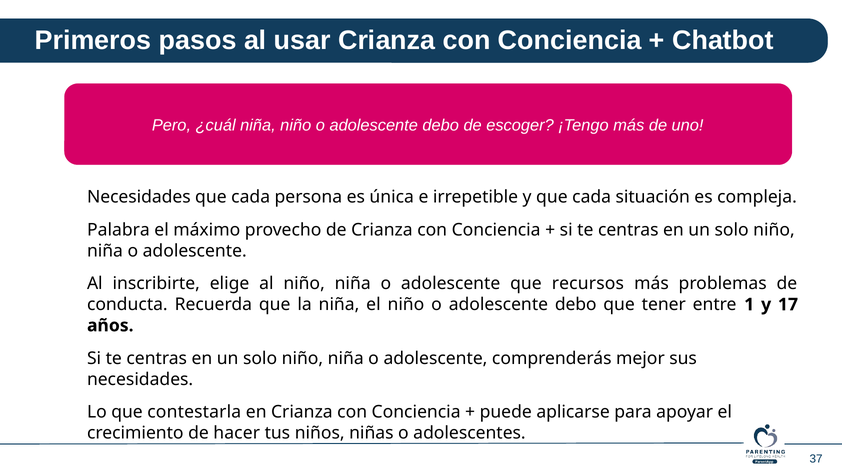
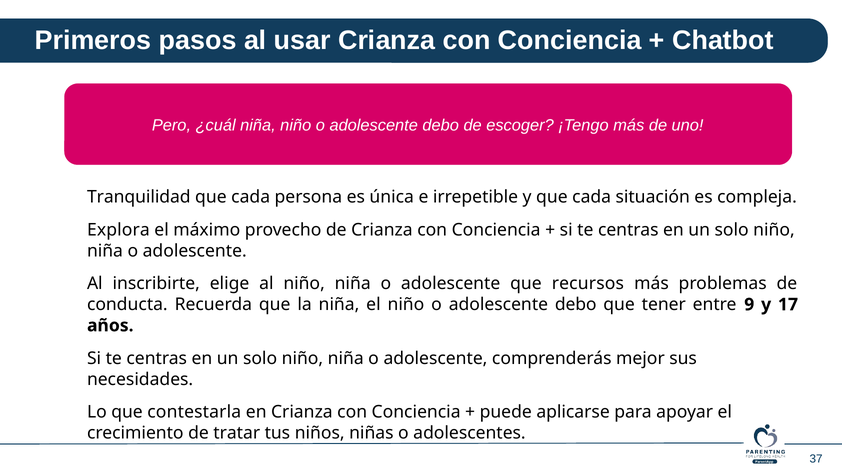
Necesidades: Necesidades -> Tranquilidad (139, 197)
Palabra: Palabra -> Explora (118, 230)
1: 1 -> 9 (749, 305)
hacer: hacer -> tratar (237, 434)
